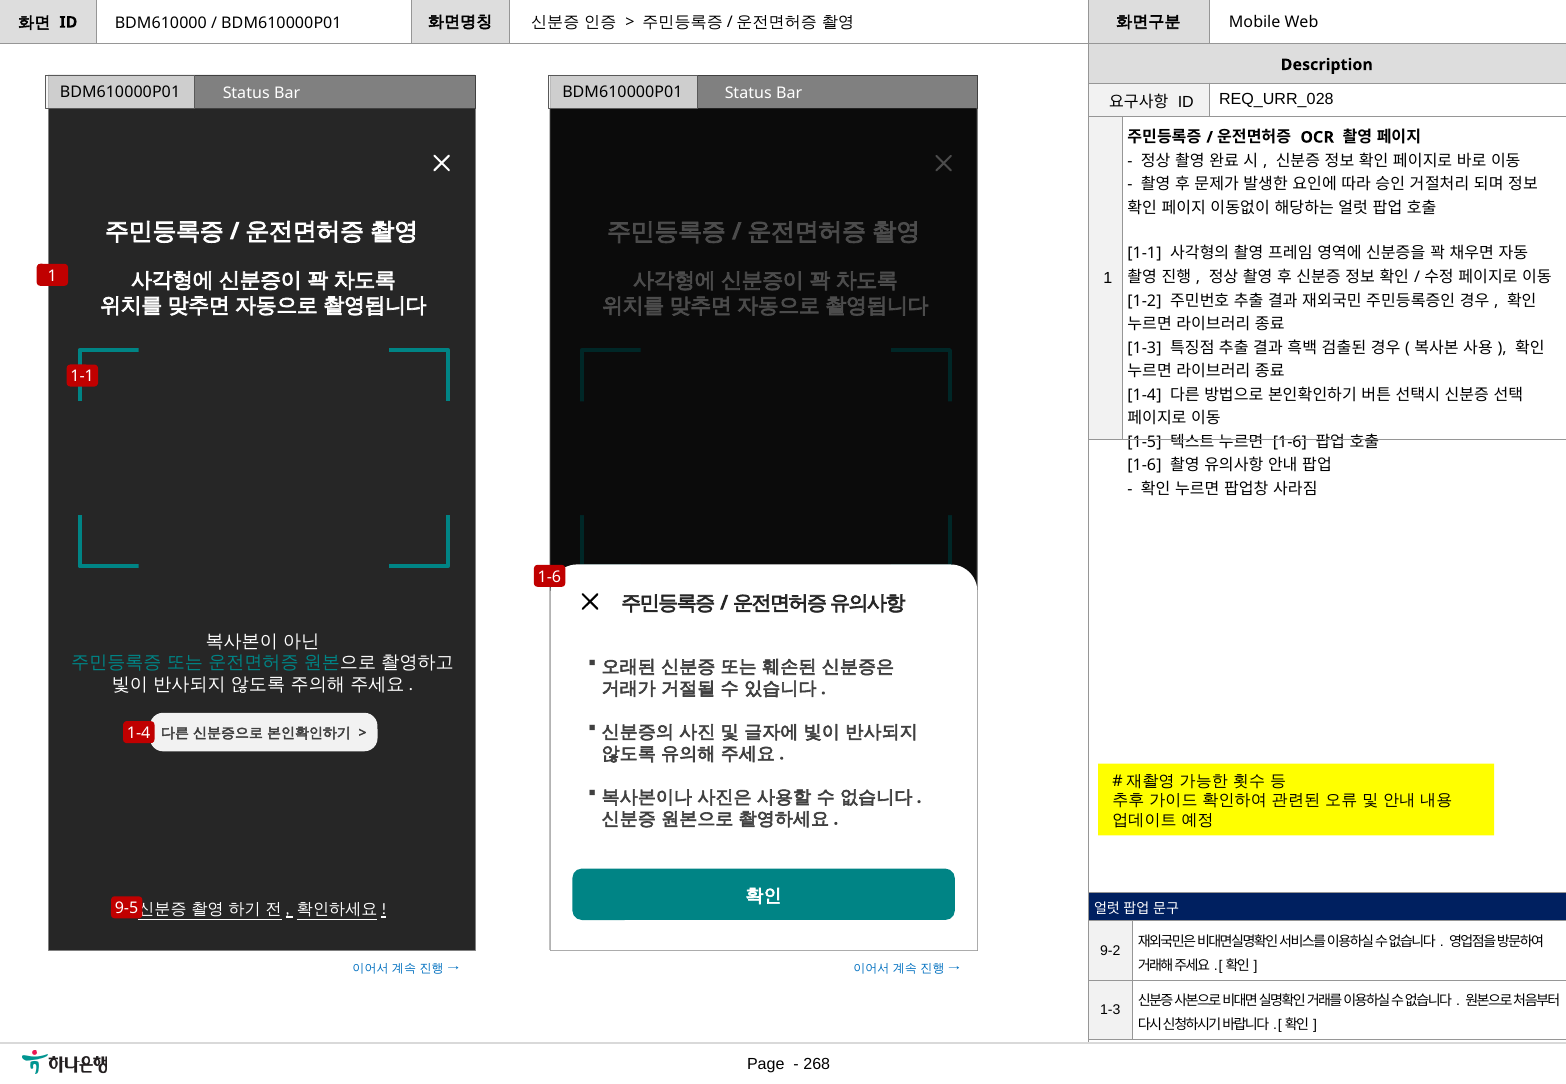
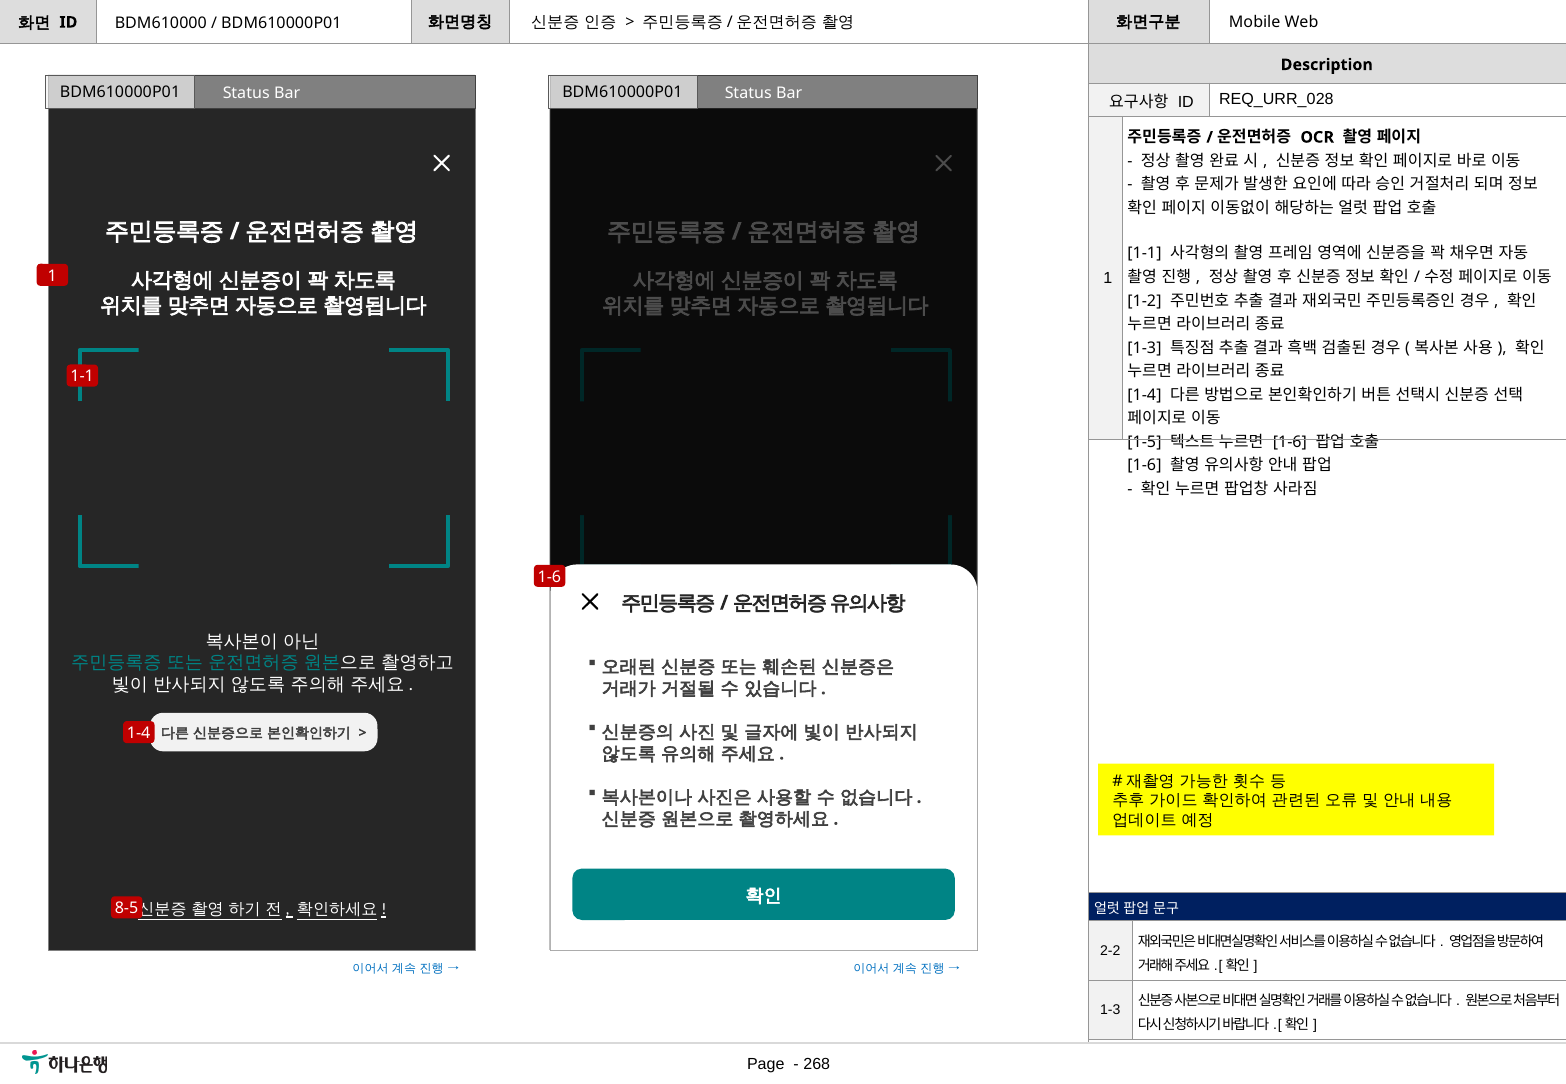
9-5: 9-5 -> 8-5 (127, 909)
9-2: 9-2 -> 2-2 (1110, 951)
